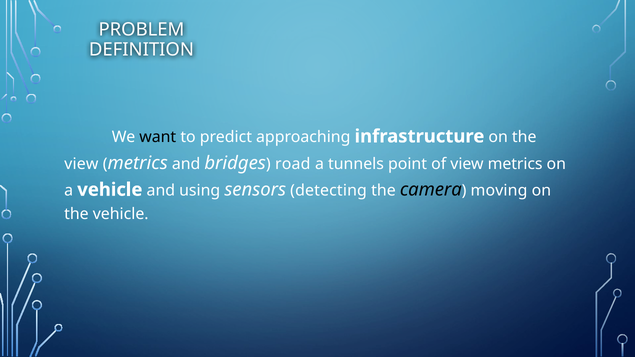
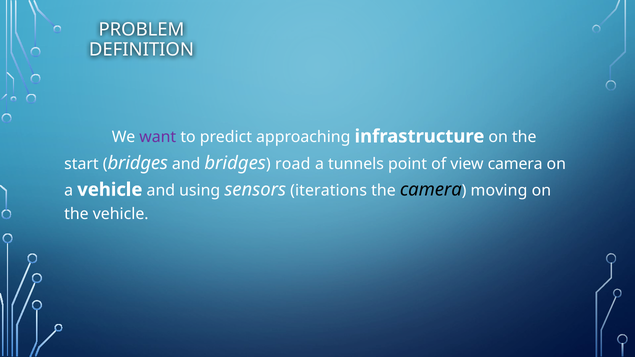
want colour: black -> purple (158, 137)
view: view -> start (81, 164)
metrics: metrics -> bridges (138, 163)
view metrics: metrics -> camera (515, 164)
detecting: detecting -> iterations (329, 191)
